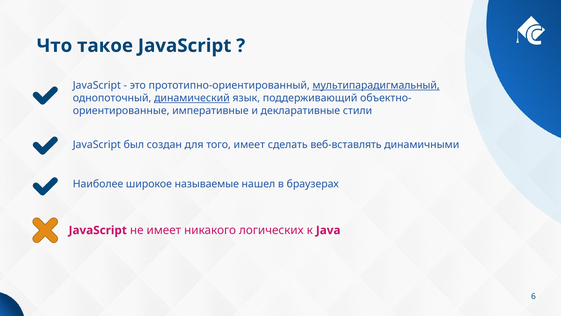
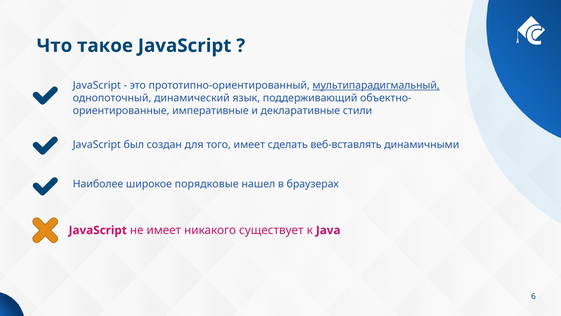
динамический underline: present -> none (192, 98)
называемые: называемые -> порядковые (207, 184)
логических: логических -> существует (271, 230)
